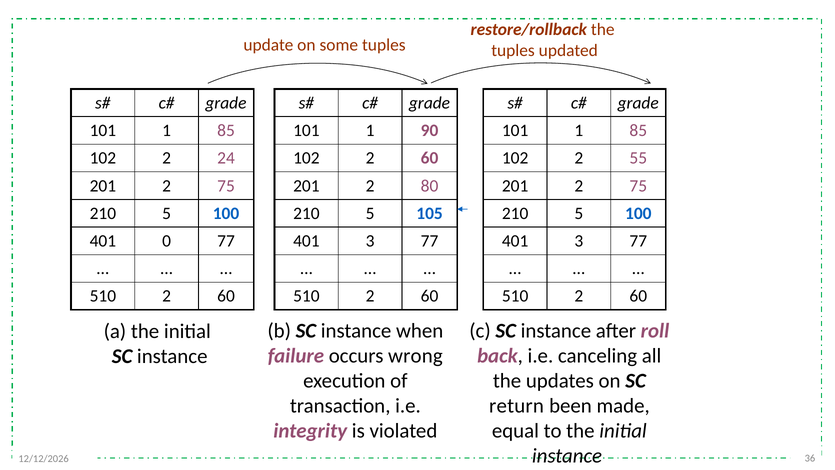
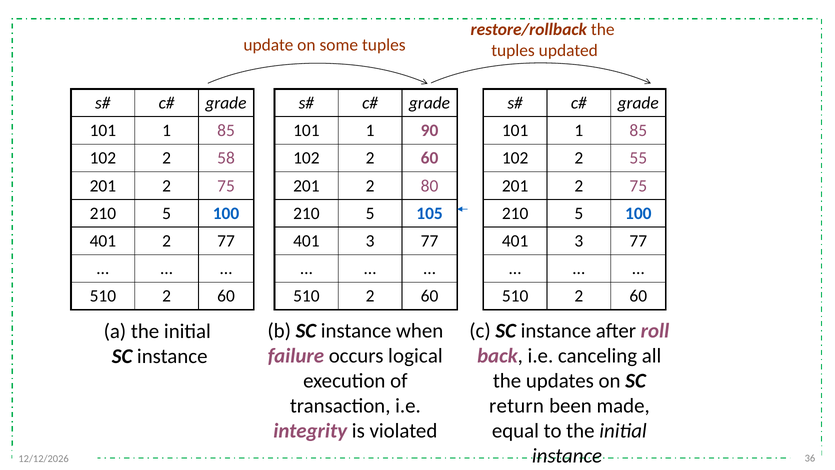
24: 24 -> 58 (226, 158)
401 0: 0 -> 2 (167, 241)
wrong: wrong -> logical (415, 355)
